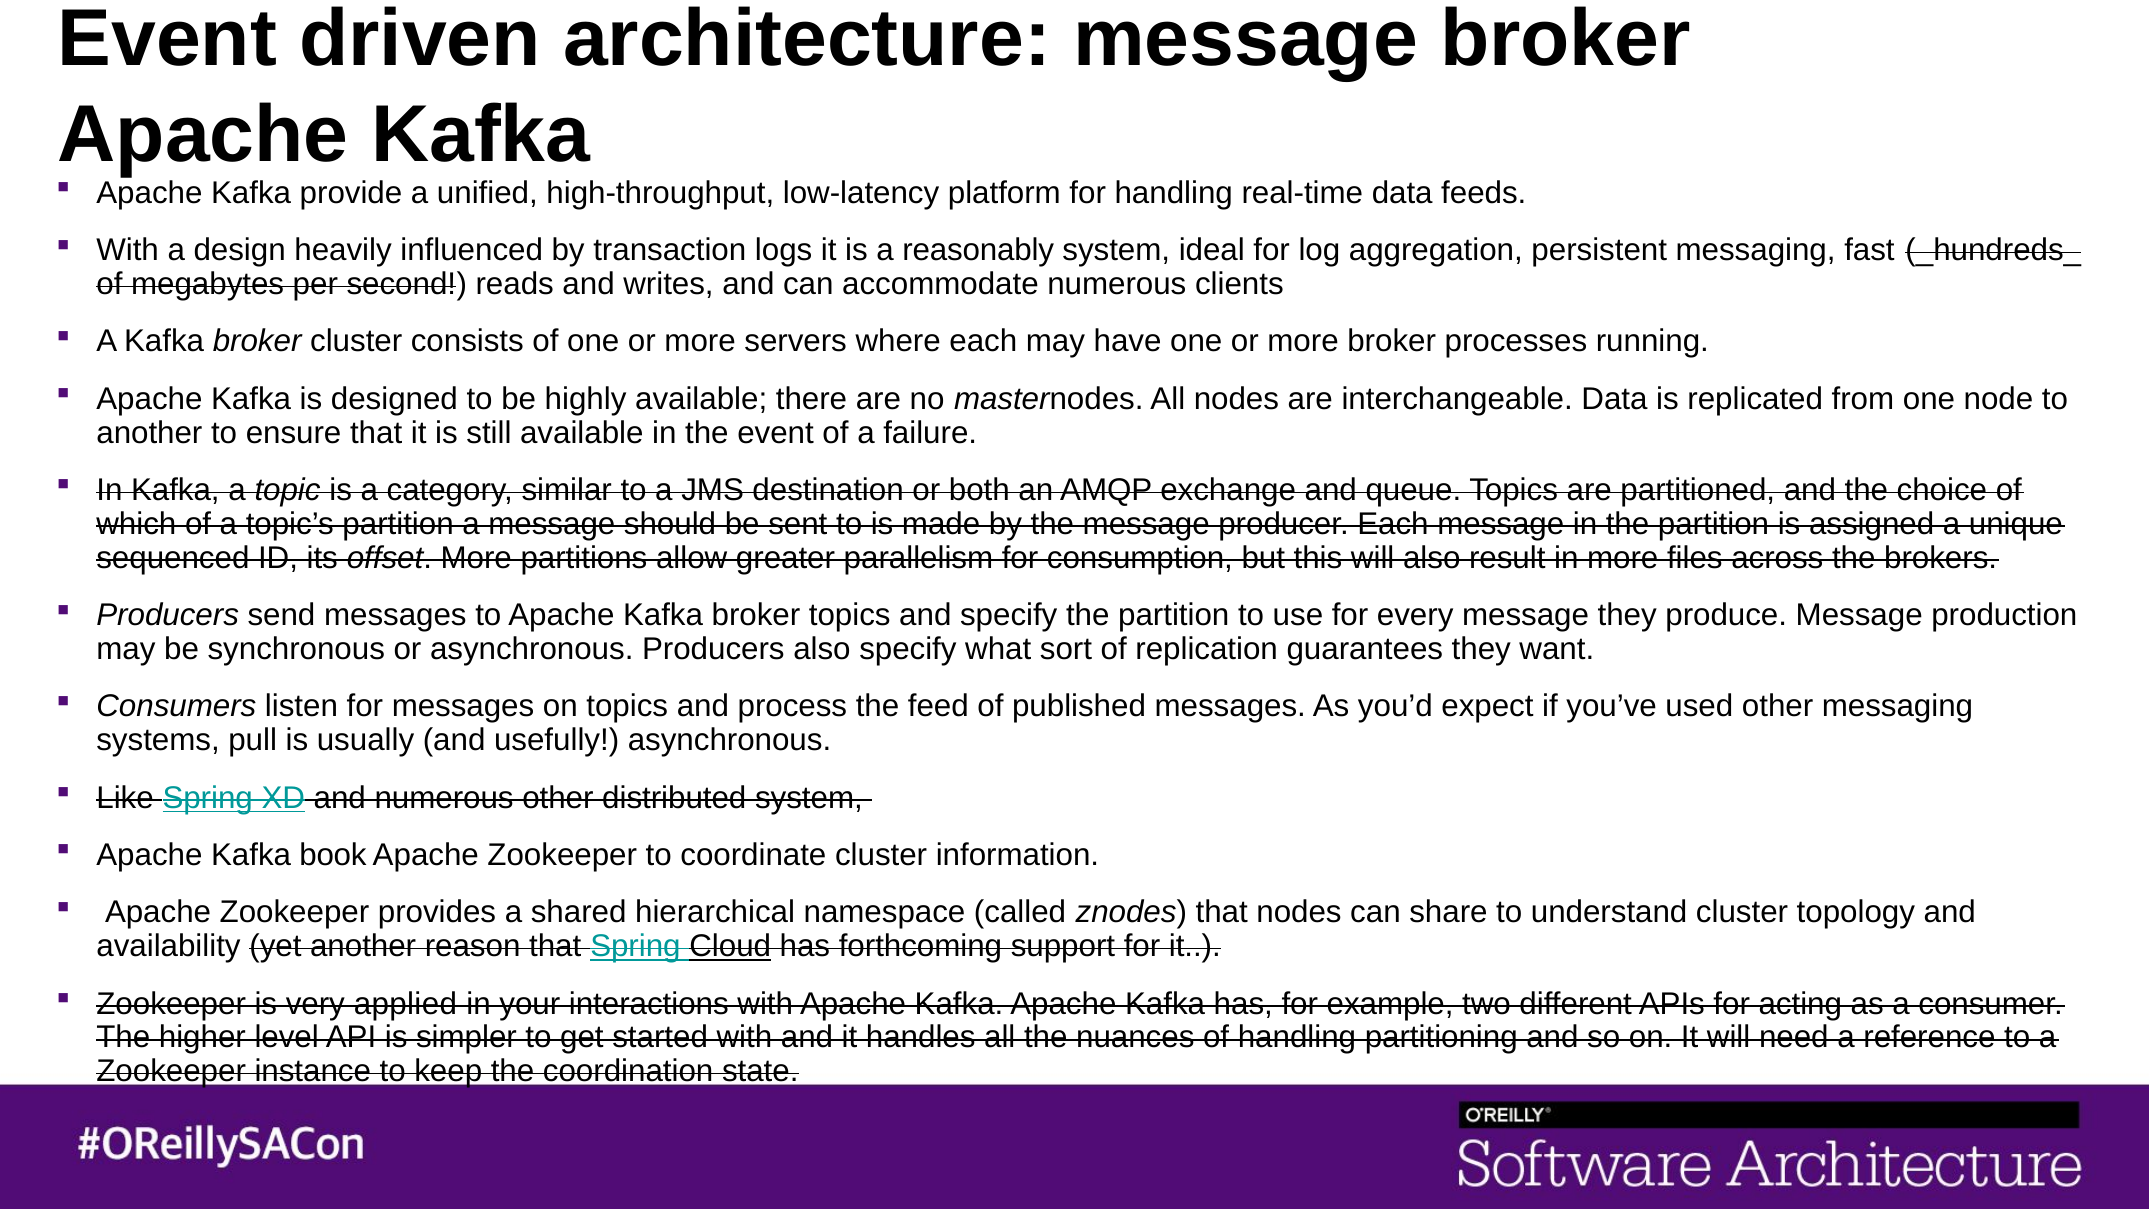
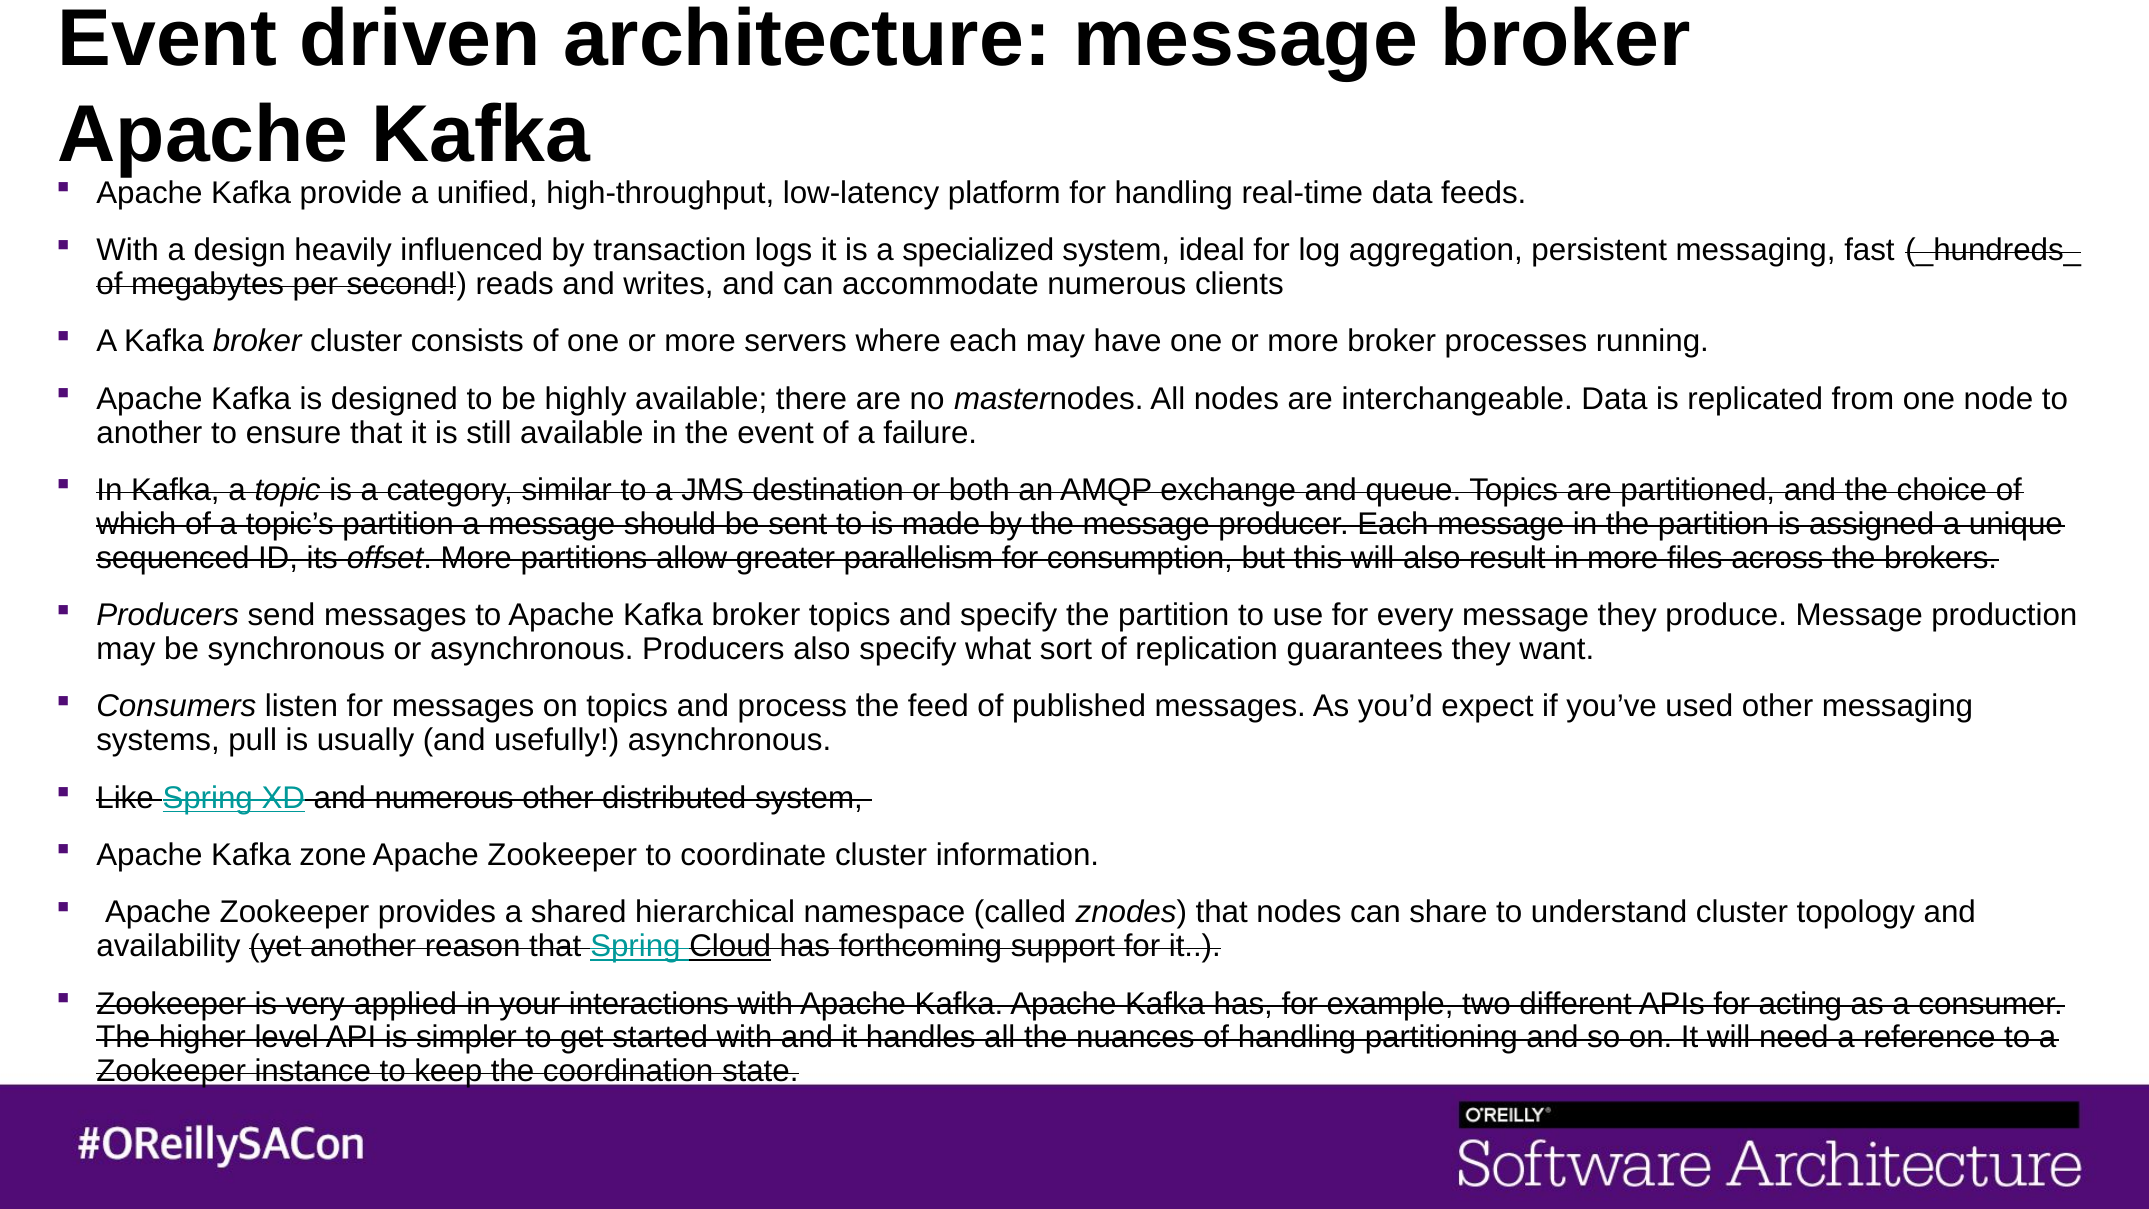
reasonably: reasonably -> specialized (978, 250)
book: book -> zone (333, 855)
